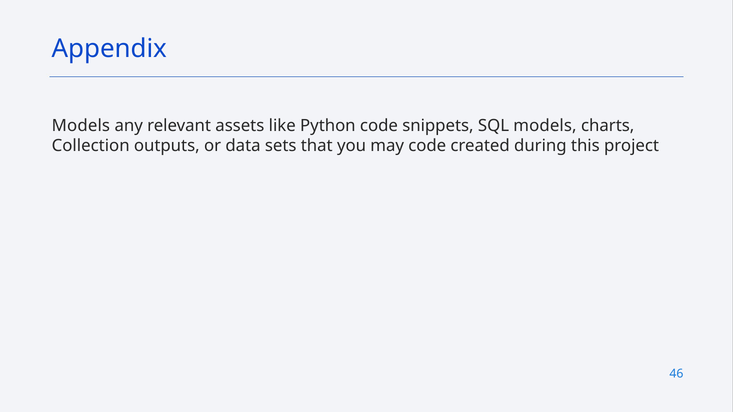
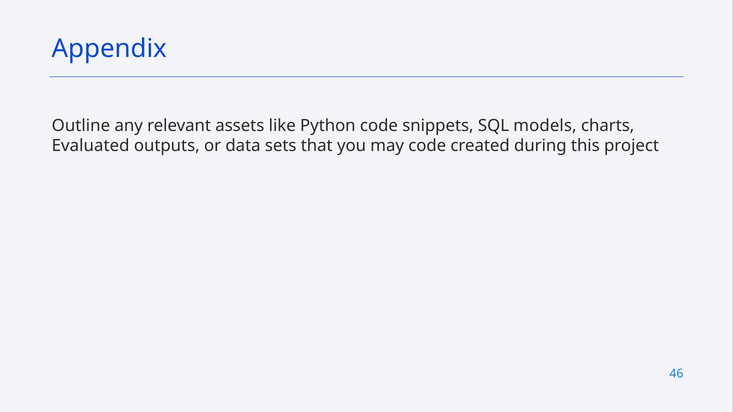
Models: Models -> Outline (81, 126)
Collection: Collection -> Evaluated (91, 146)
